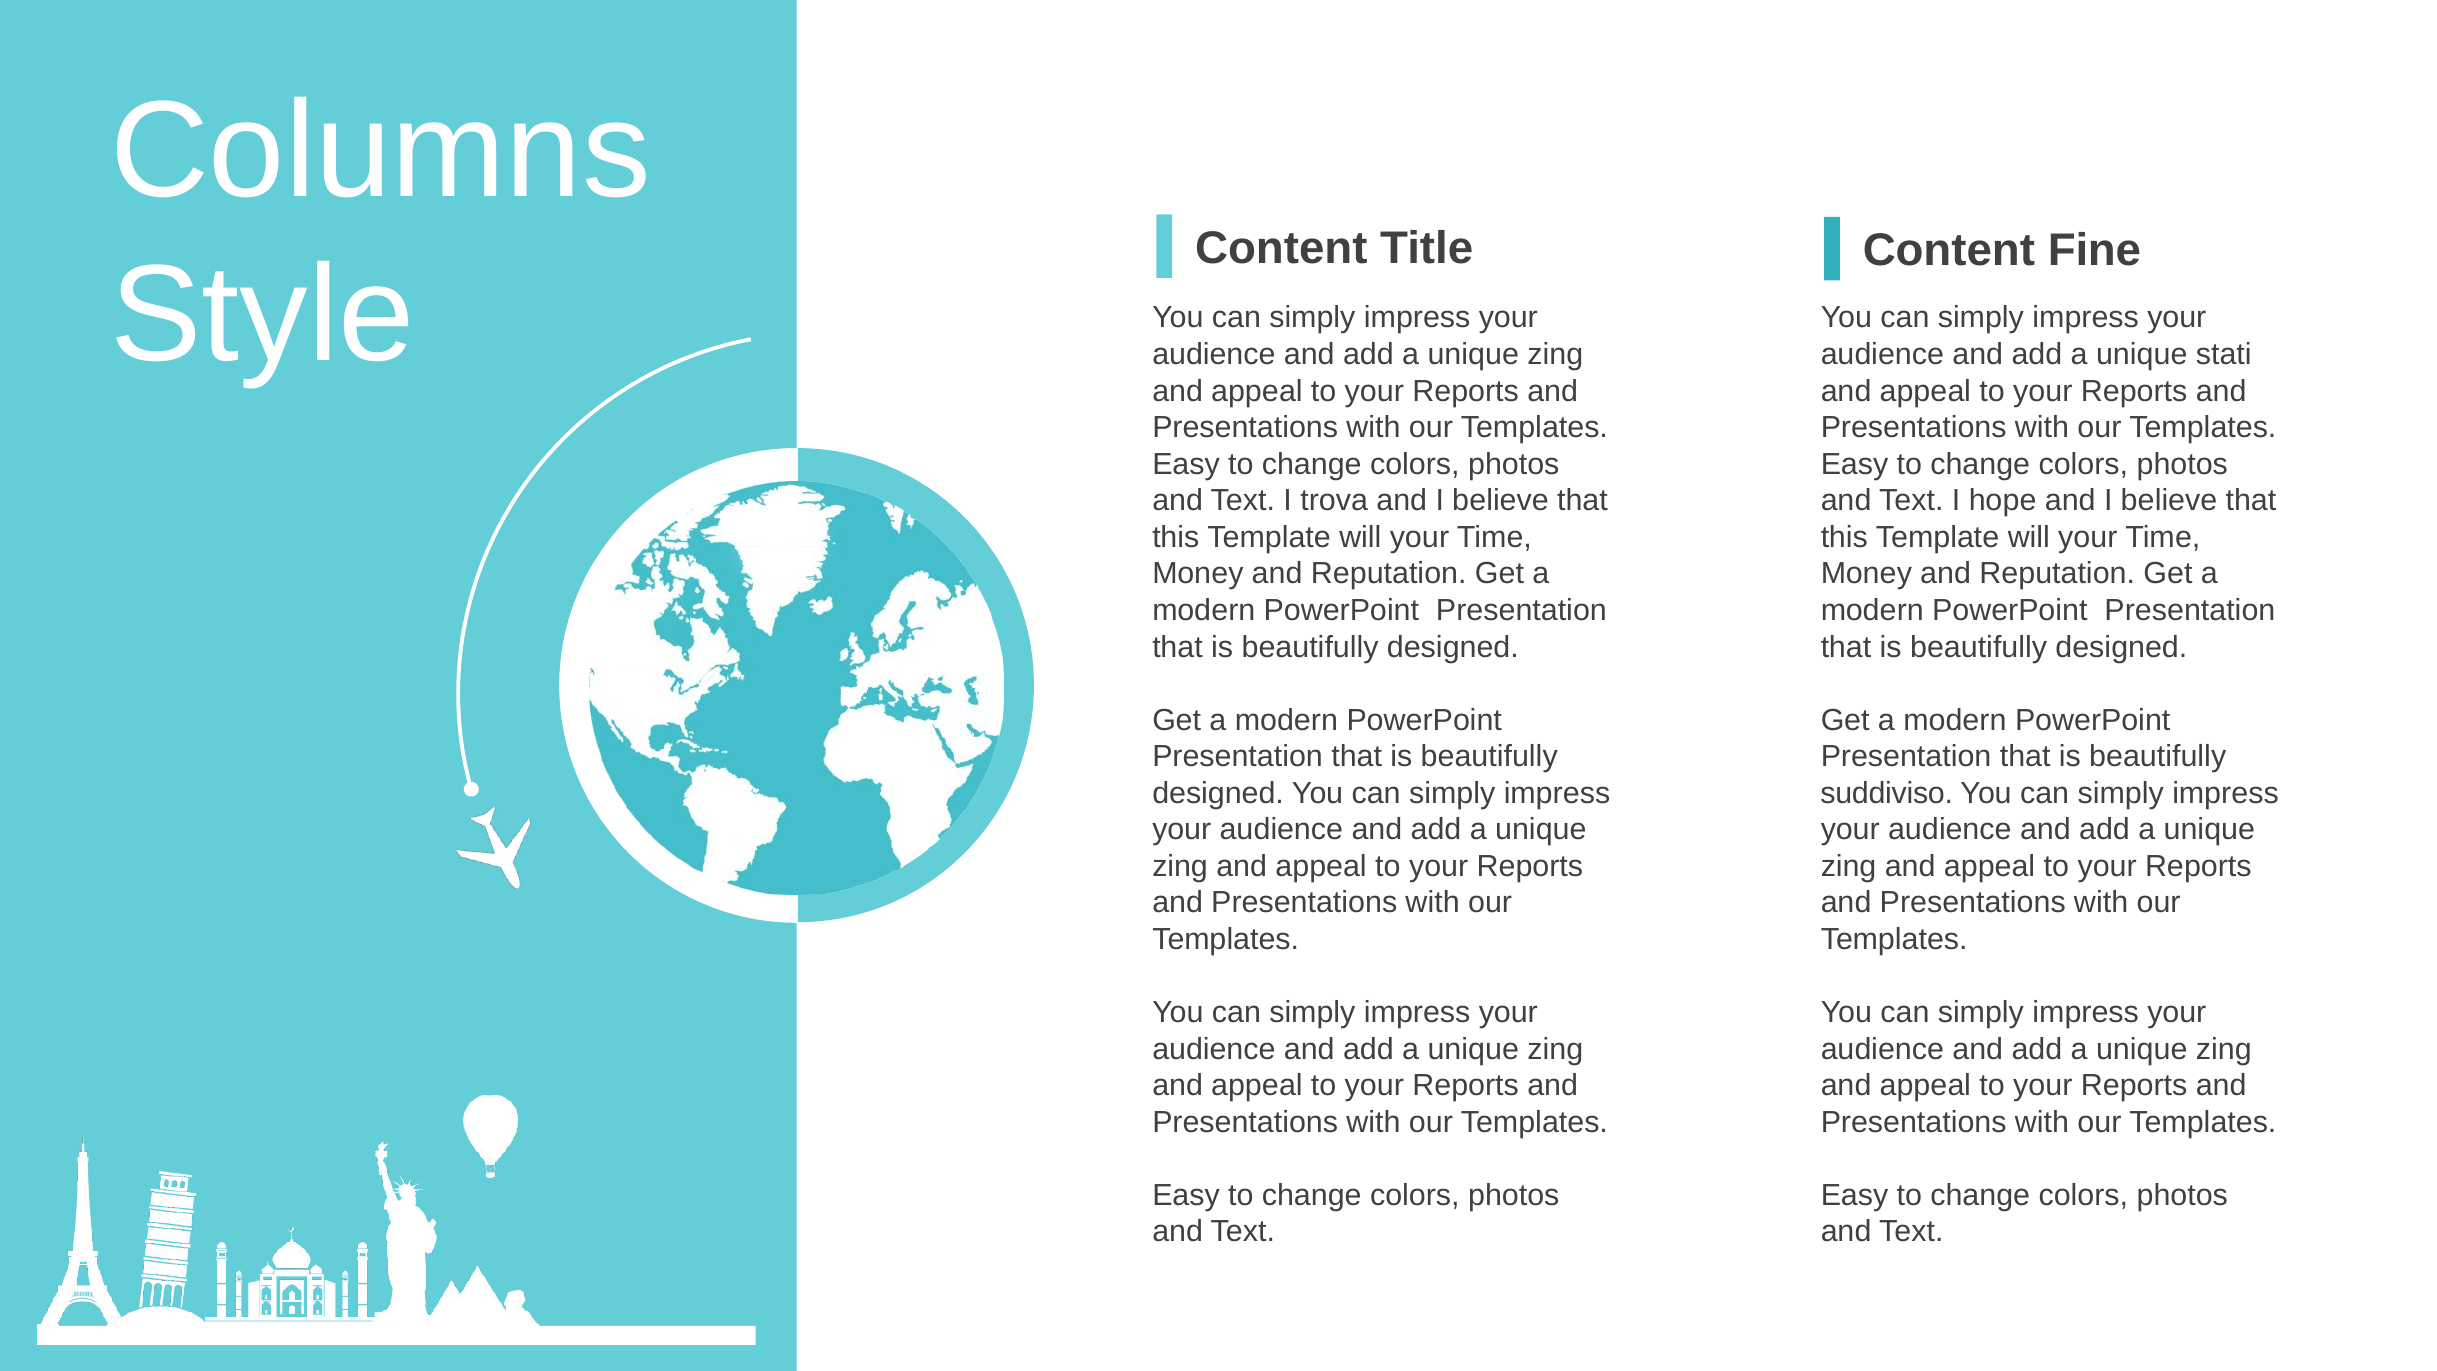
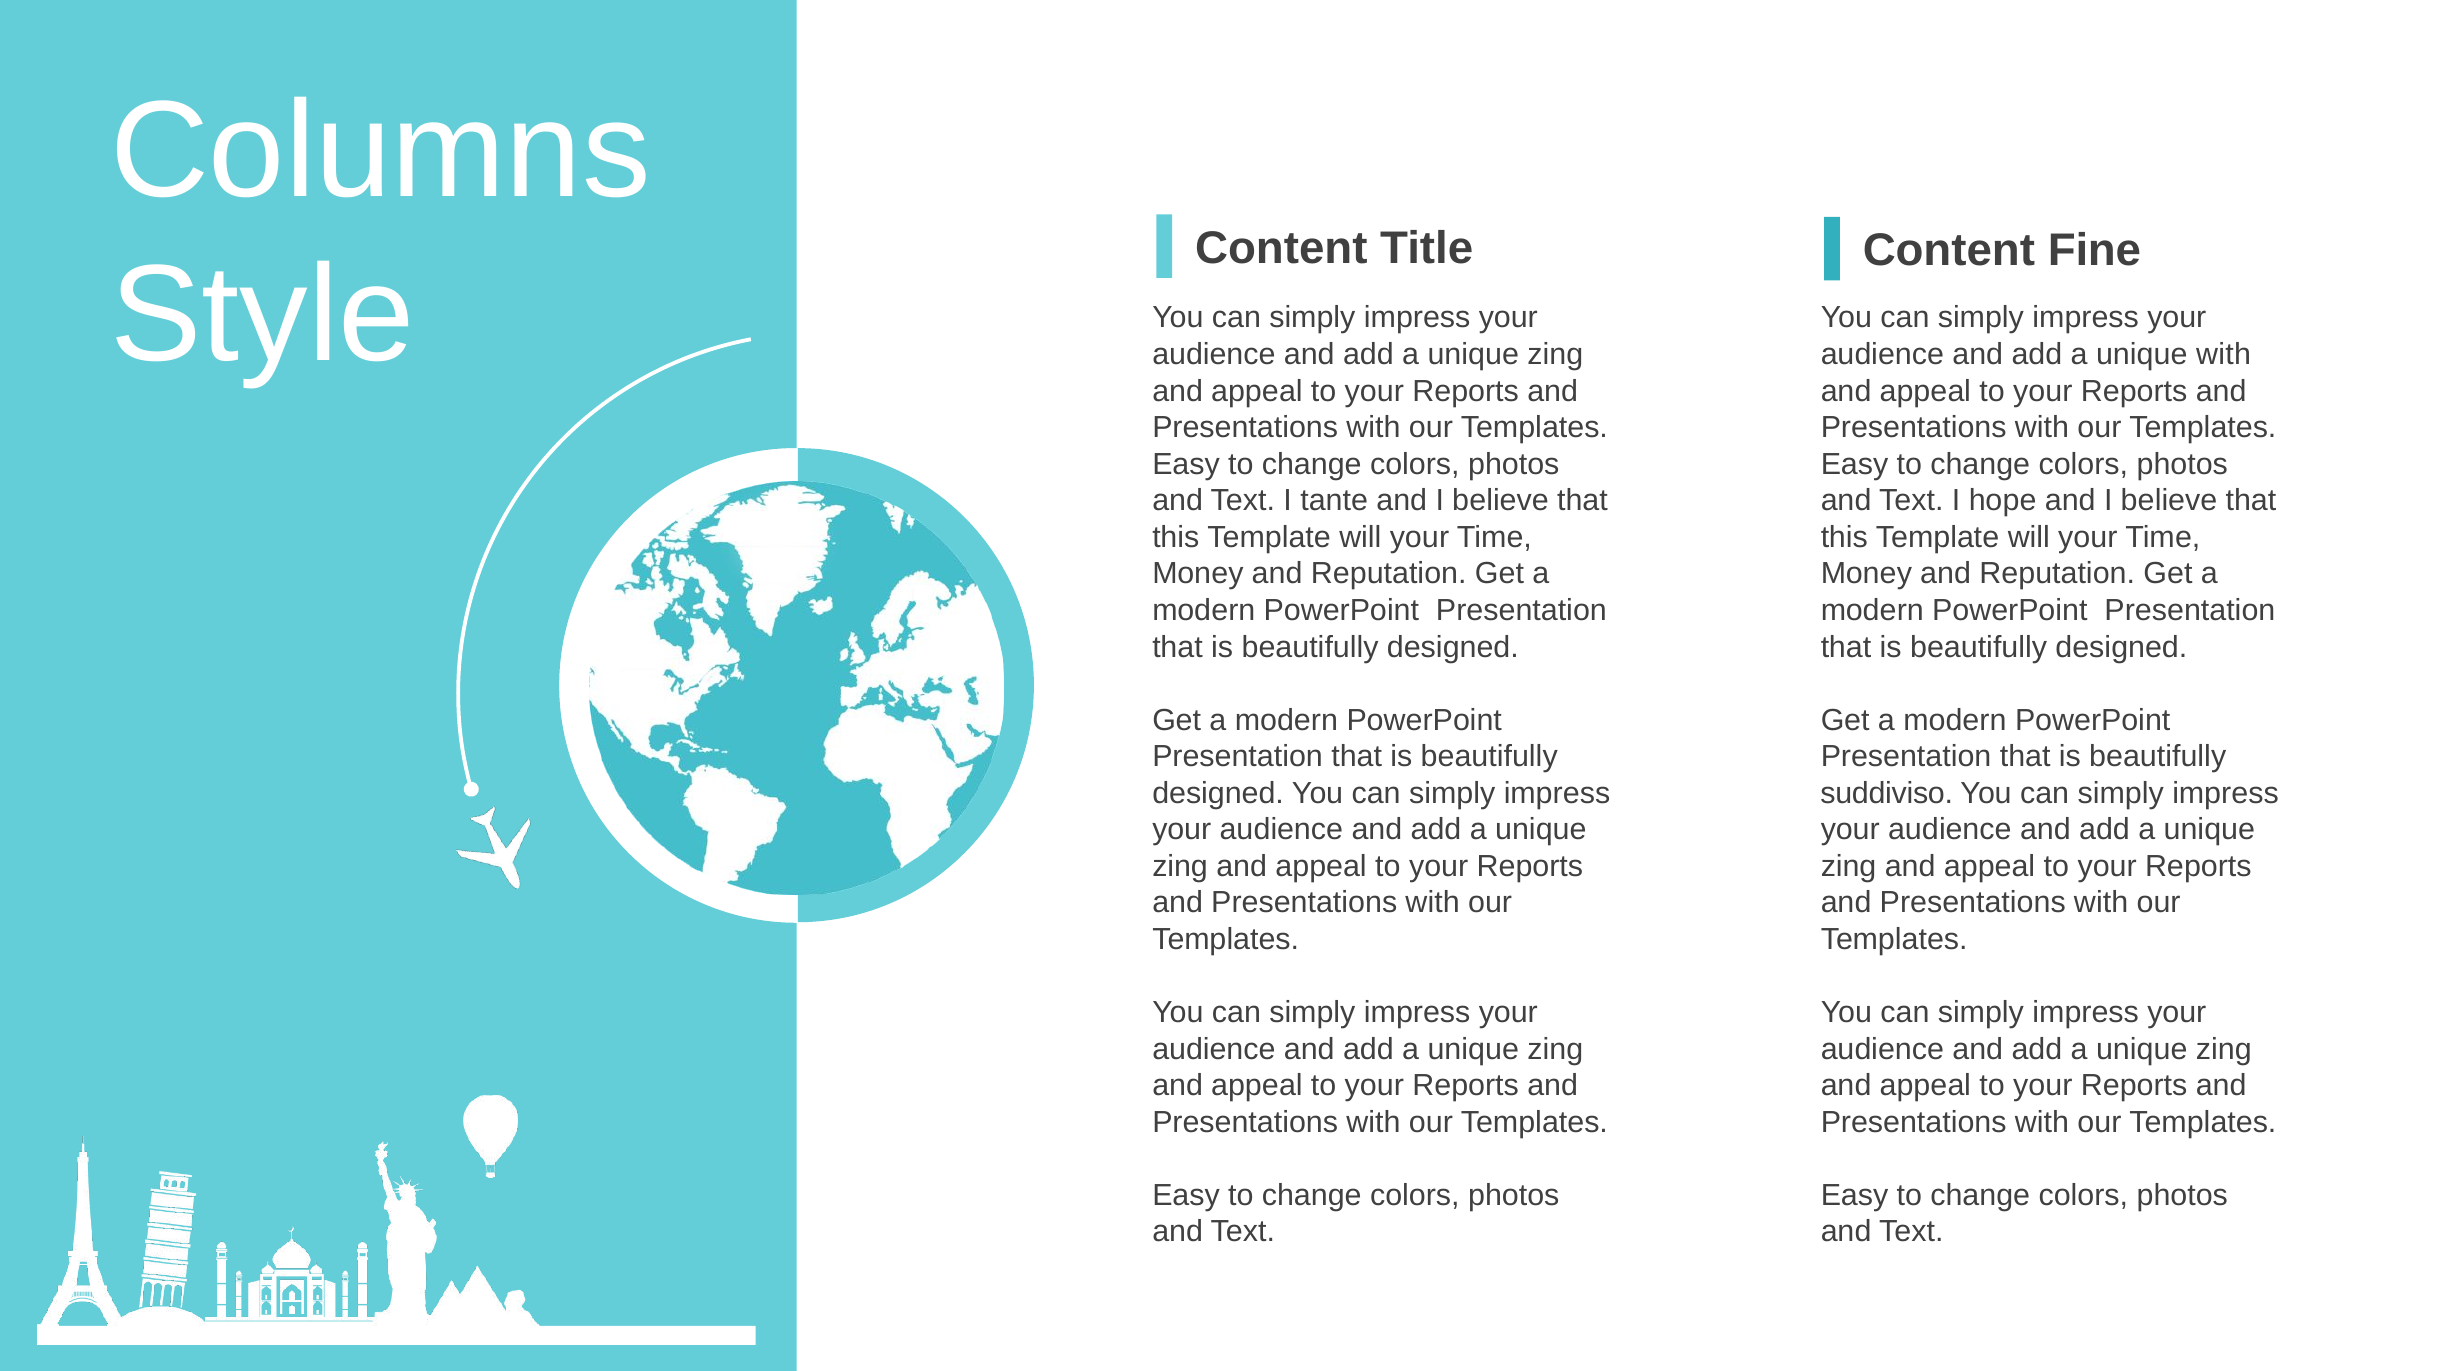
unique stati: stati -> with (2224, 354)
trova: trova -> tante (1334, 501)
